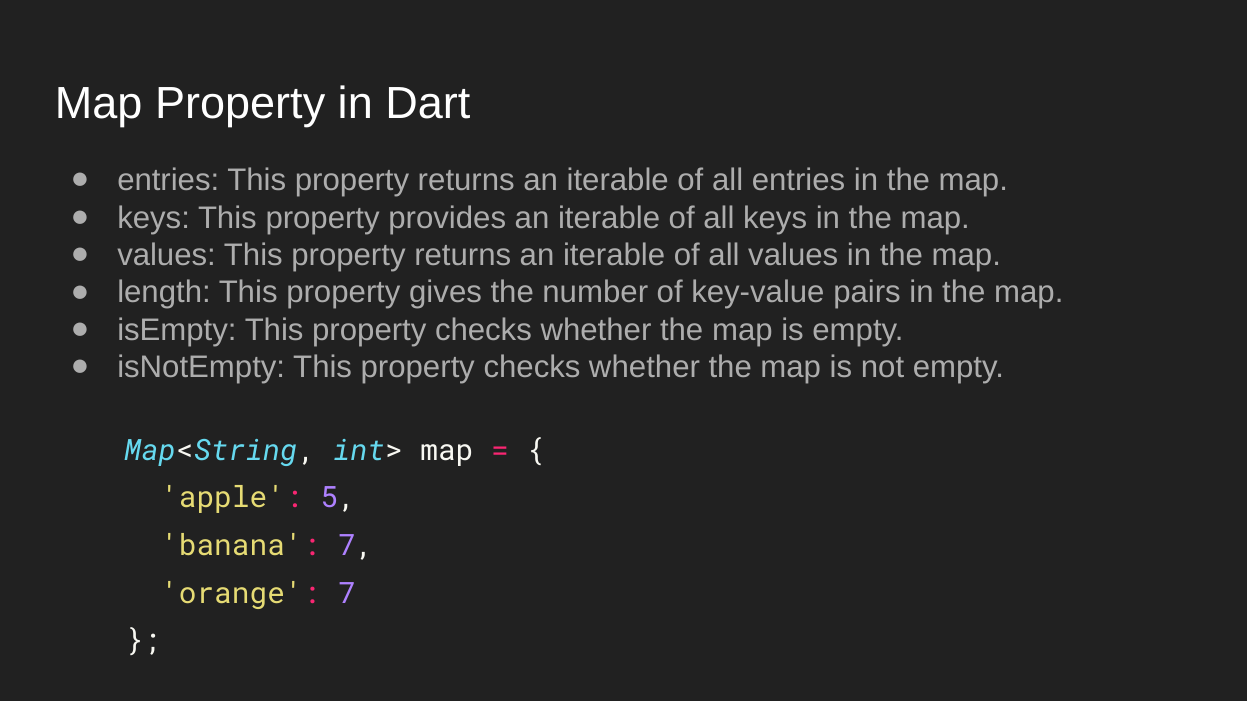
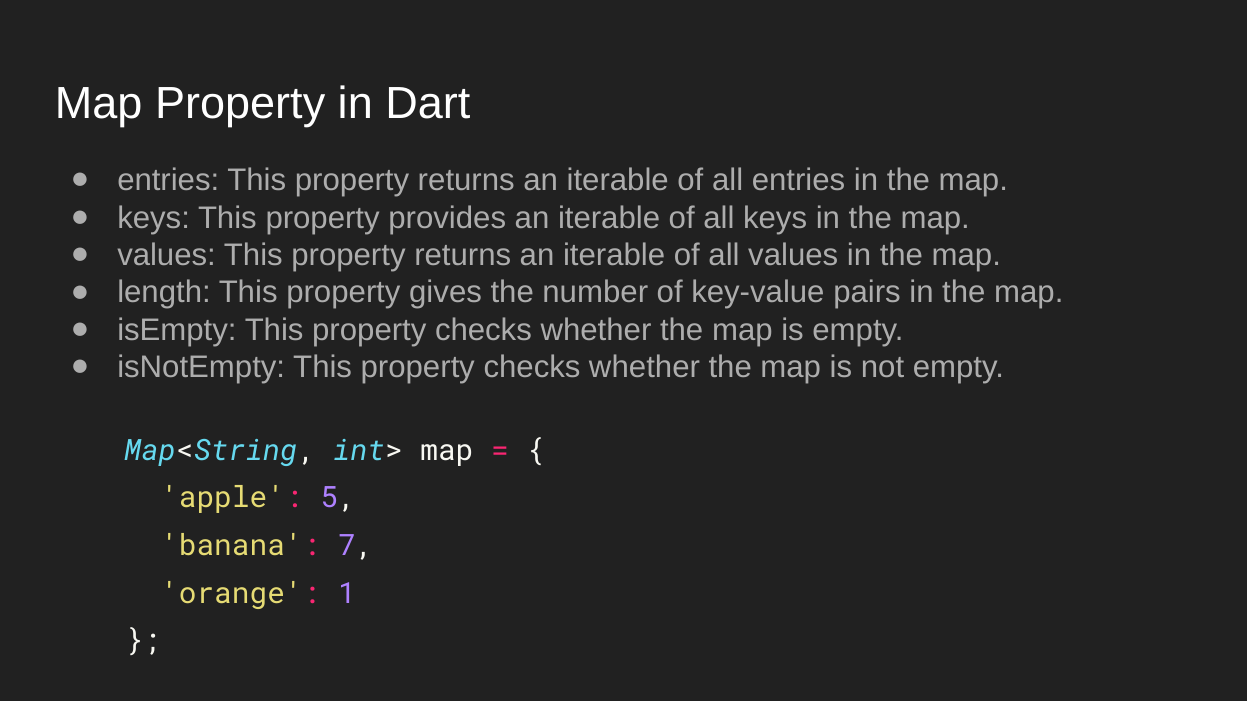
orange 7: 7 -> 1 (347, 594)
